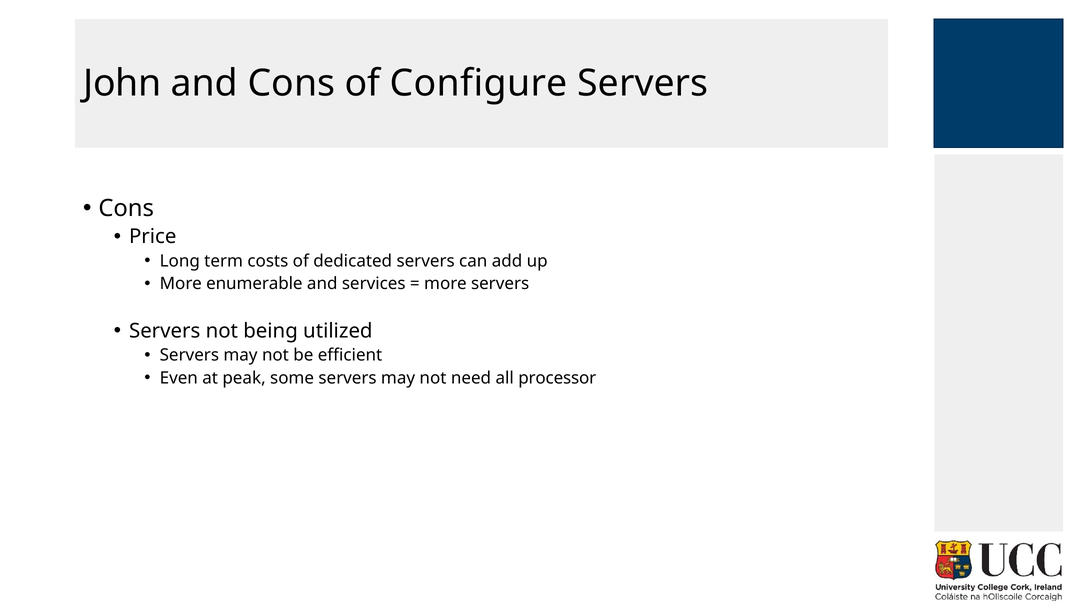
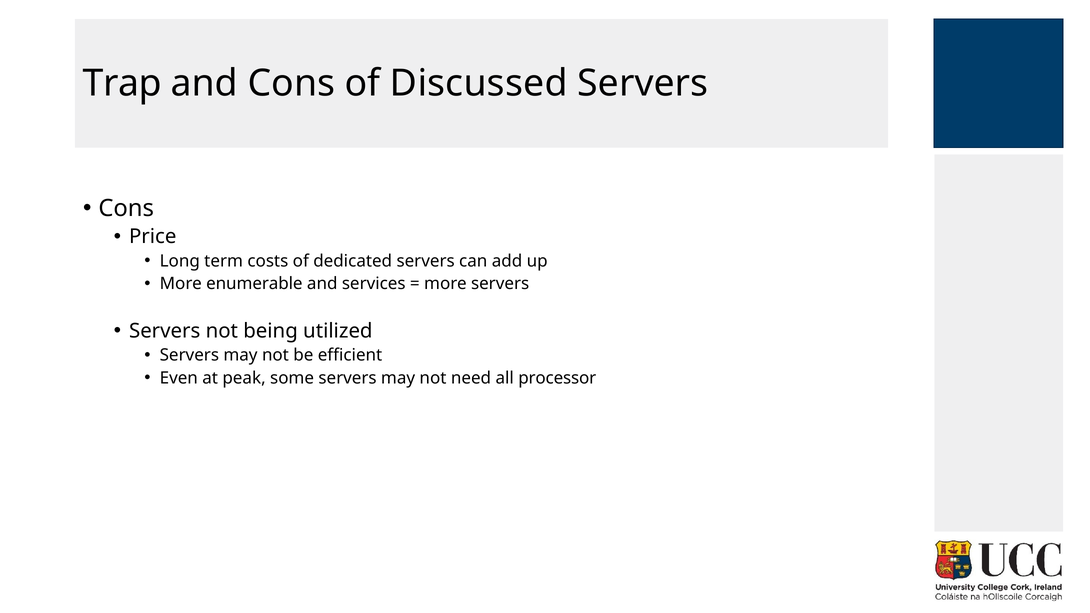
John: John -> Trap (122, 83)
Configure: Configure -> Discussed (479, 83)
